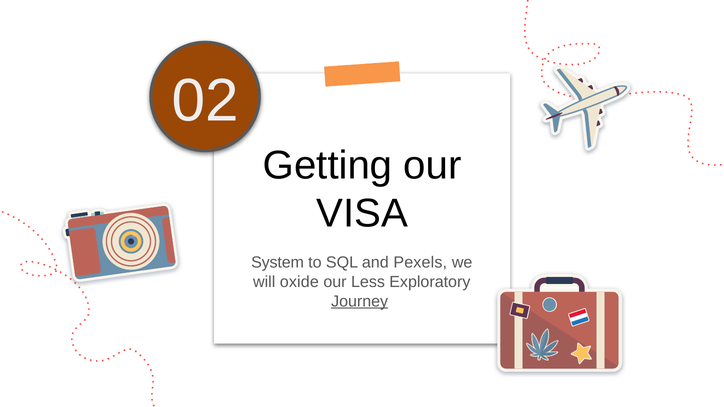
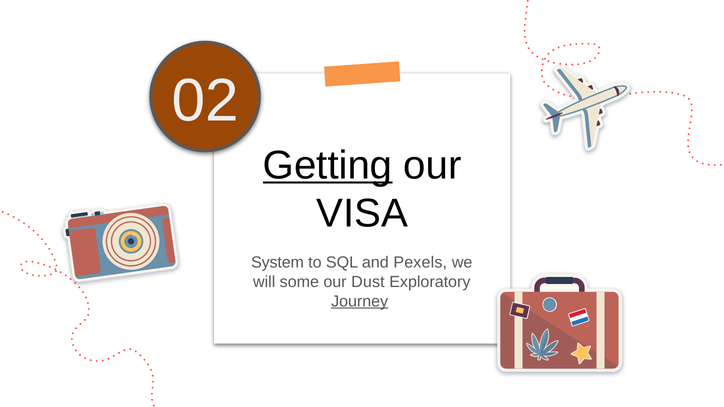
Getting underline: none -> present (328, 165)
oxide: oxide -> some (299, 282)
Less: Less -> Dust (368, 282)
